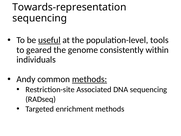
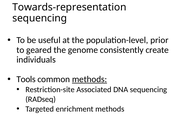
useful underline: present -> none (49, 40)
tools: tools -> prior (159, 40)
within: within -> create (157, 50)
Andy: Andy -> Tools (26, 79)
